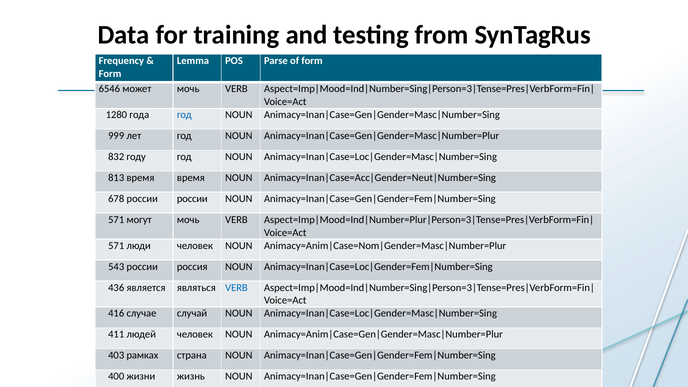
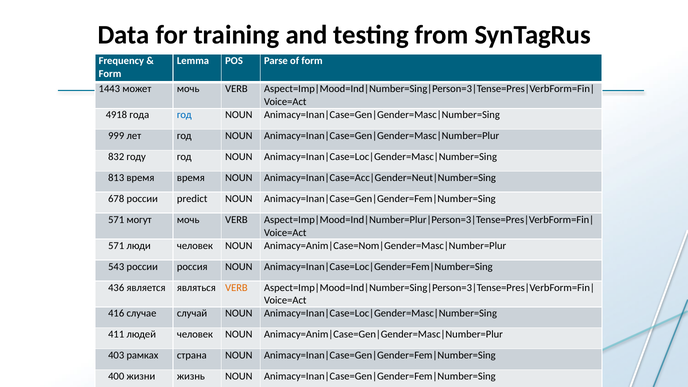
6546: 6546 -> 1443 (109, 89)
1280: 1280 -> 4918 (116, 115)
россии россии: россии -> predict (192, 199)
VERB colour: blue -> orange (236, 288)
